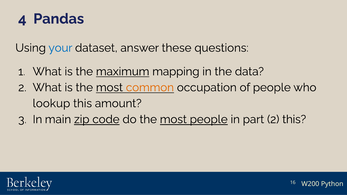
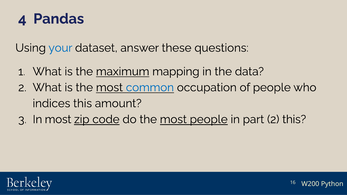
common colour: orange -> blue (150, 88)
lookup: lookup -> indices (51, 103)
In main: main -> most (58, 119)
